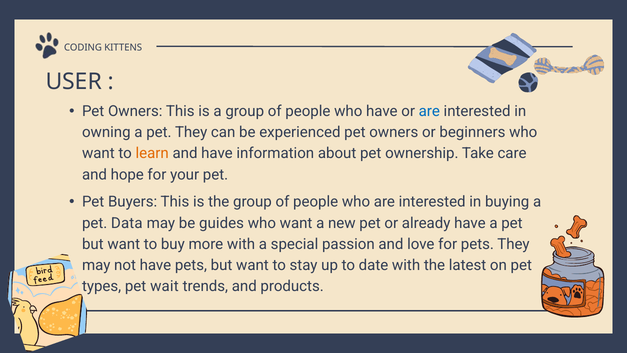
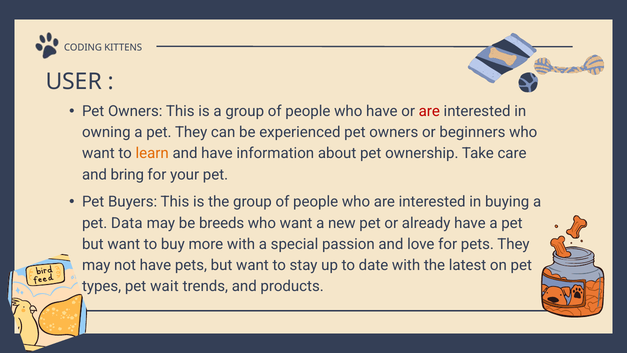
are colour: blue -> red (429, 111)
hope: hope -> bring (127, 174)
guides: guides -> breeds (222, 223)
